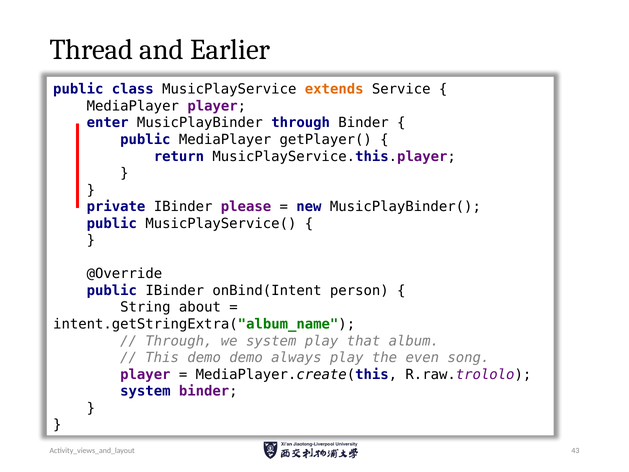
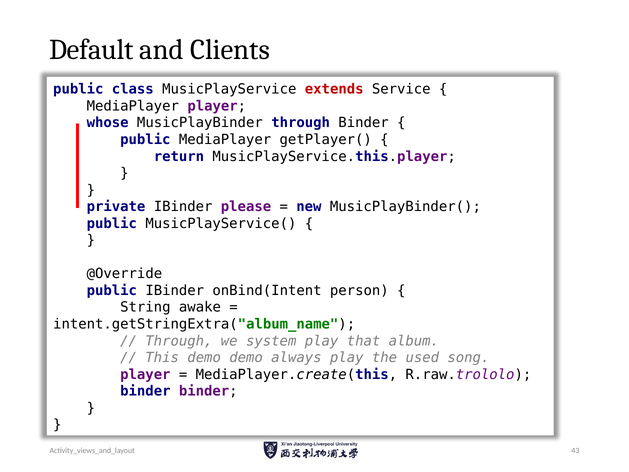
Thread: Thread -> Default (91, 50)
Earlier: Earlier -> Clients (230, 50)
extends colour: orange -> red (334, 89)
enter: enter -> whose (108, 123)
about: about -> awake (200, 307)
even: even -> used (422, 357)
system: system -> binder (145, 391)
